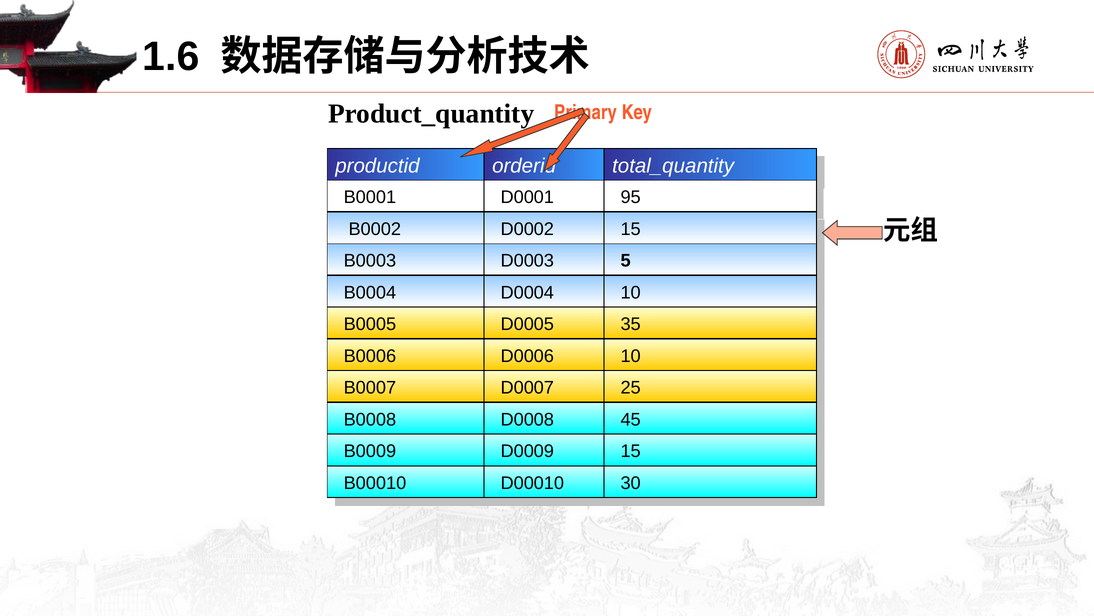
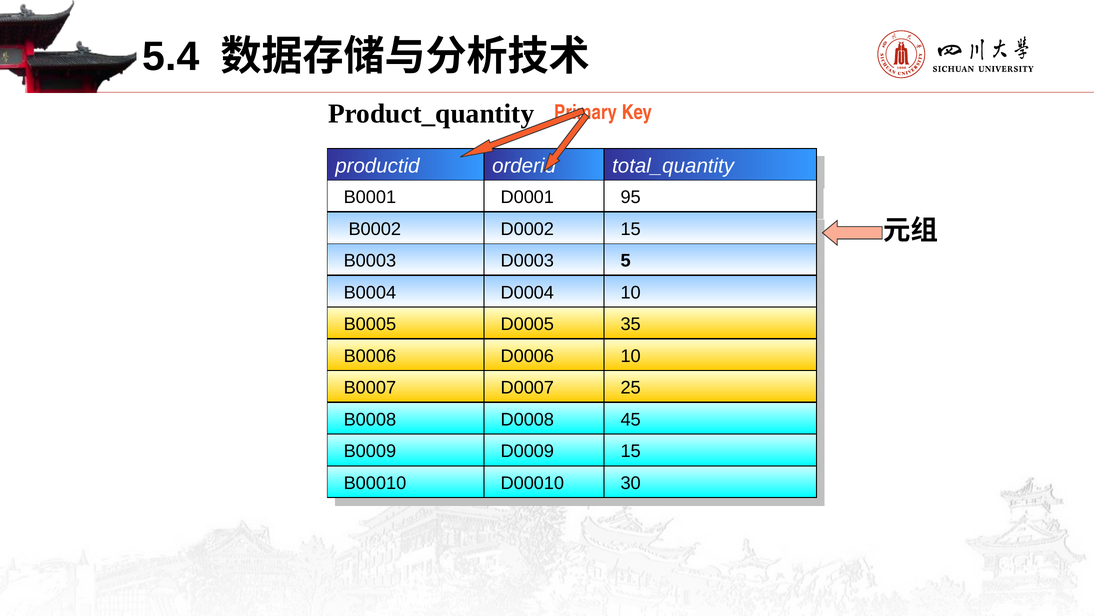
1.6: 1.6 -> 5.4 (171, 57)
